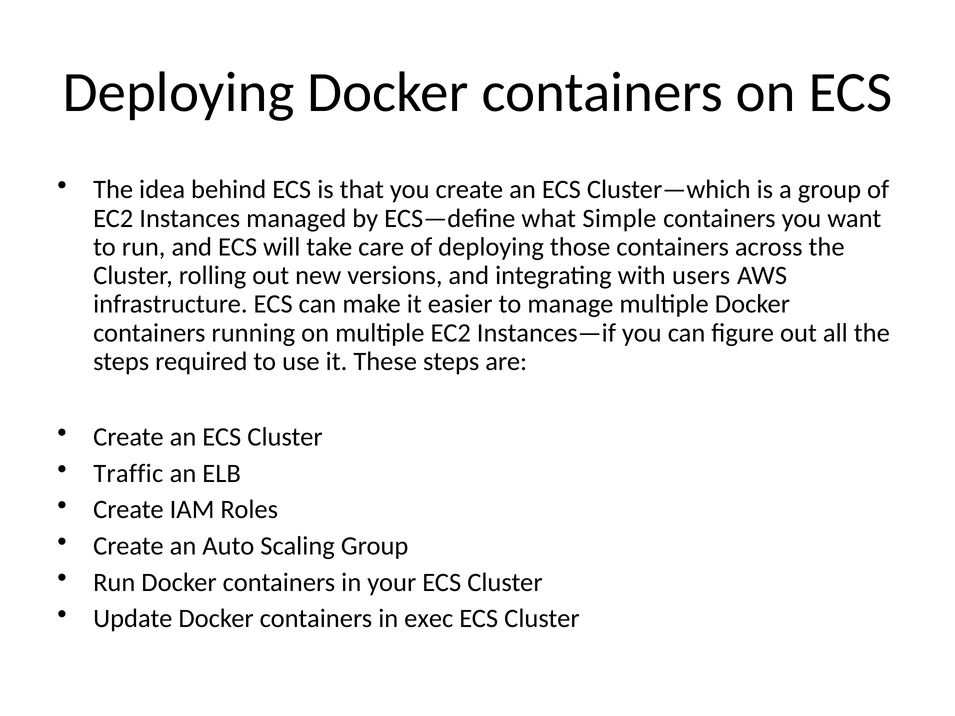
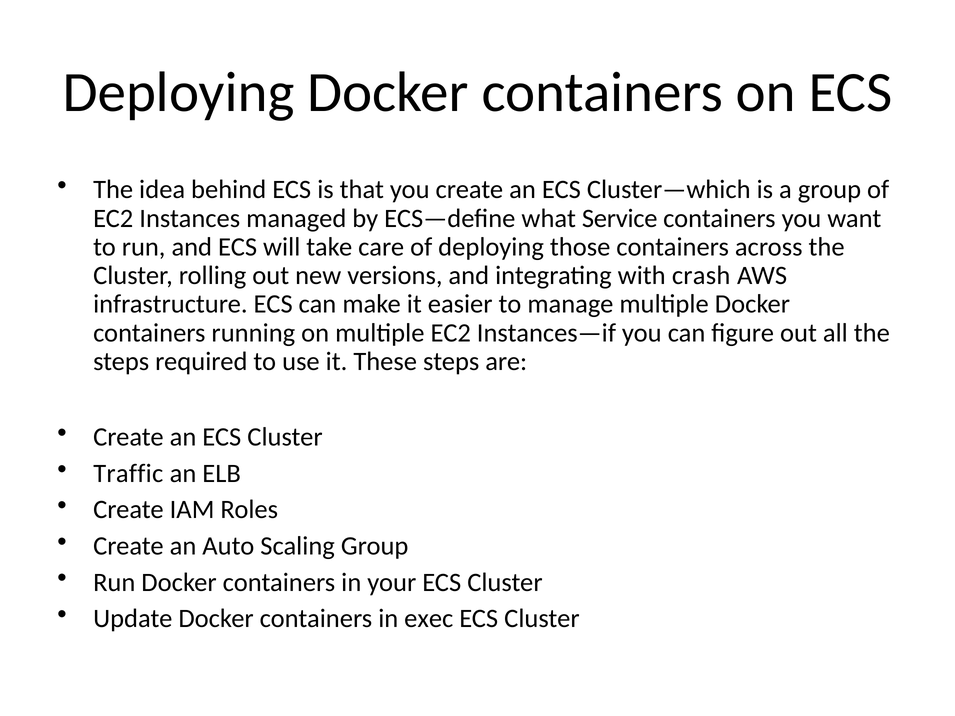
Simple: Simple -> Service (620, 218)
users: users -> crash (701, 276)
